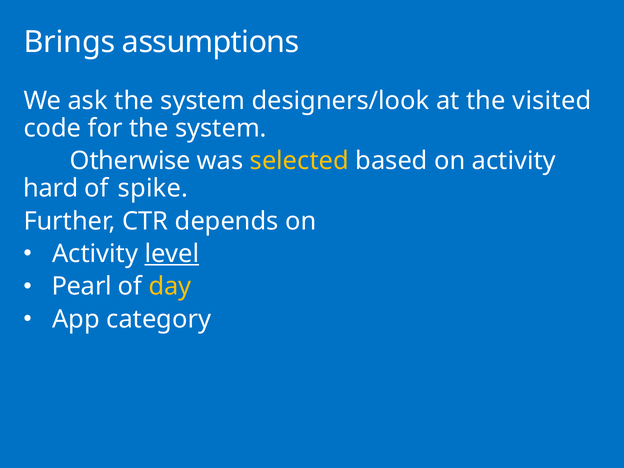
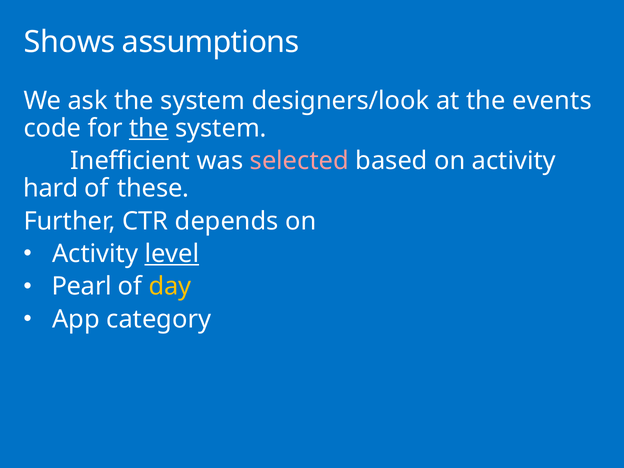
Brings: Brings -> Shows (70, 42)
visited: visited -> events (552, 101)
the underline: none -> present (149, 128)
Otherwise: Otherwise -> Inefficient (130, 161)
selected colour: yellow -> pink (299, 161)
spike: spike -> these (153, 189)
